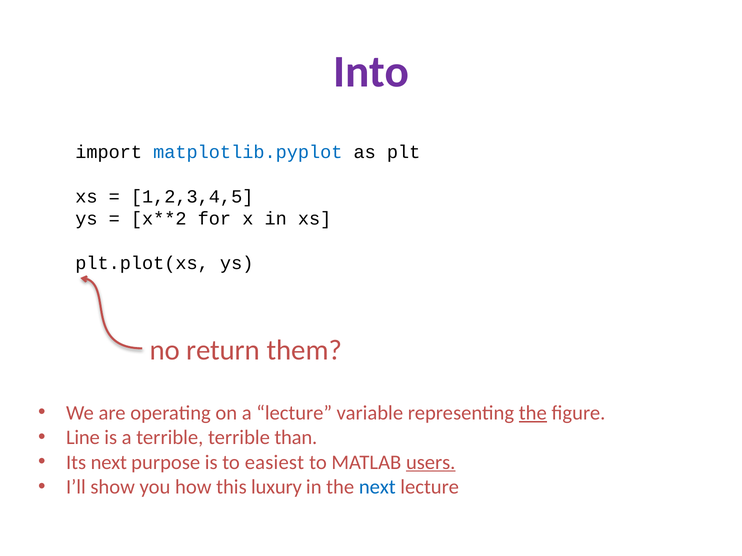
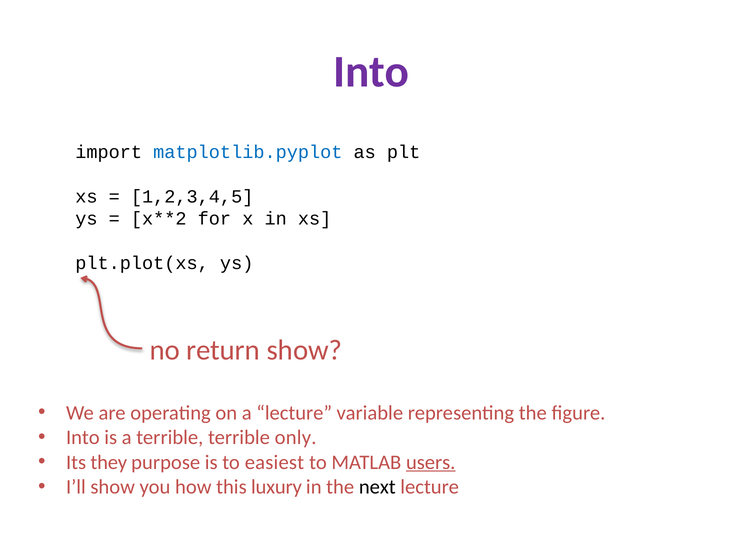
return them: them -> show (304, 351)
the underline: present -> none (533, 413)
Line: Line -> Into (83, 438)
than: than -> only (296, 438)
Its next: next -> they (109, 463)
next colour: blue -> black (377, 487)
